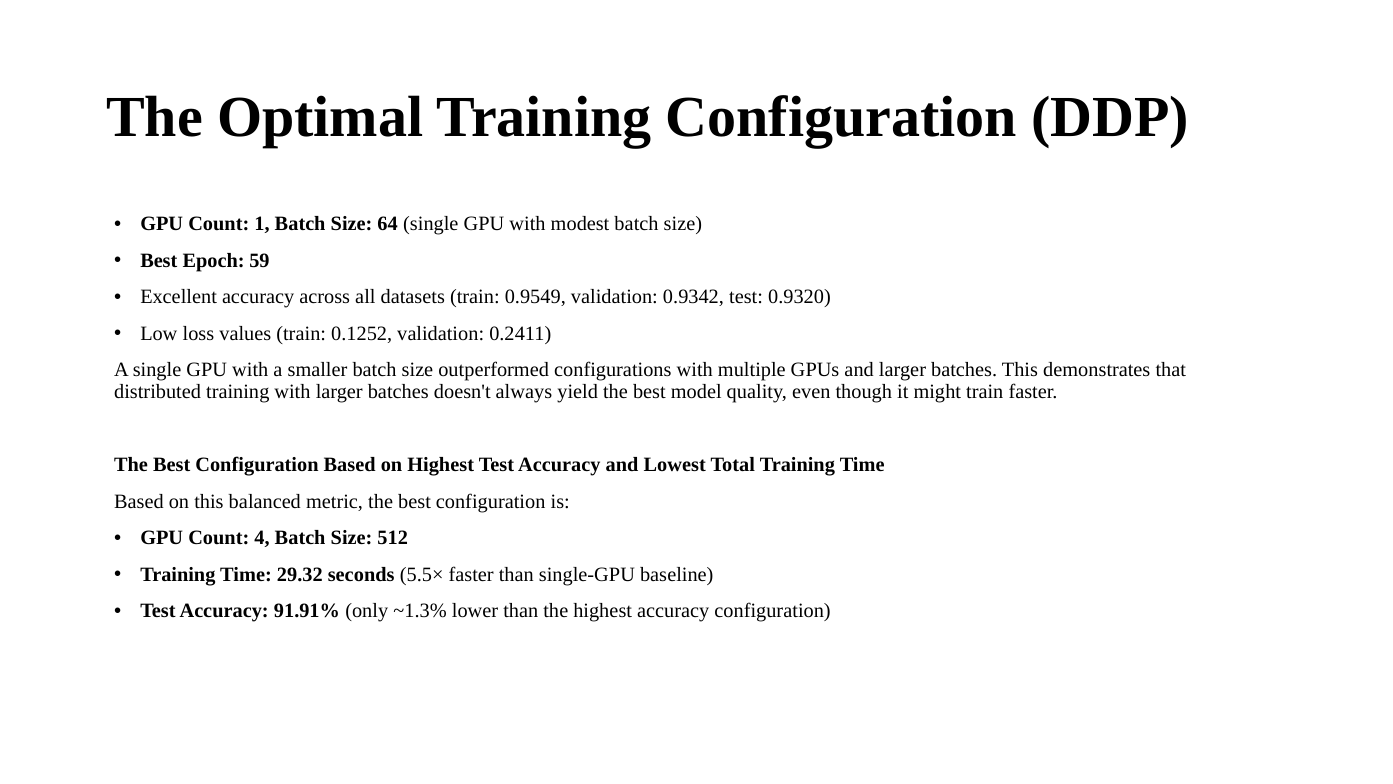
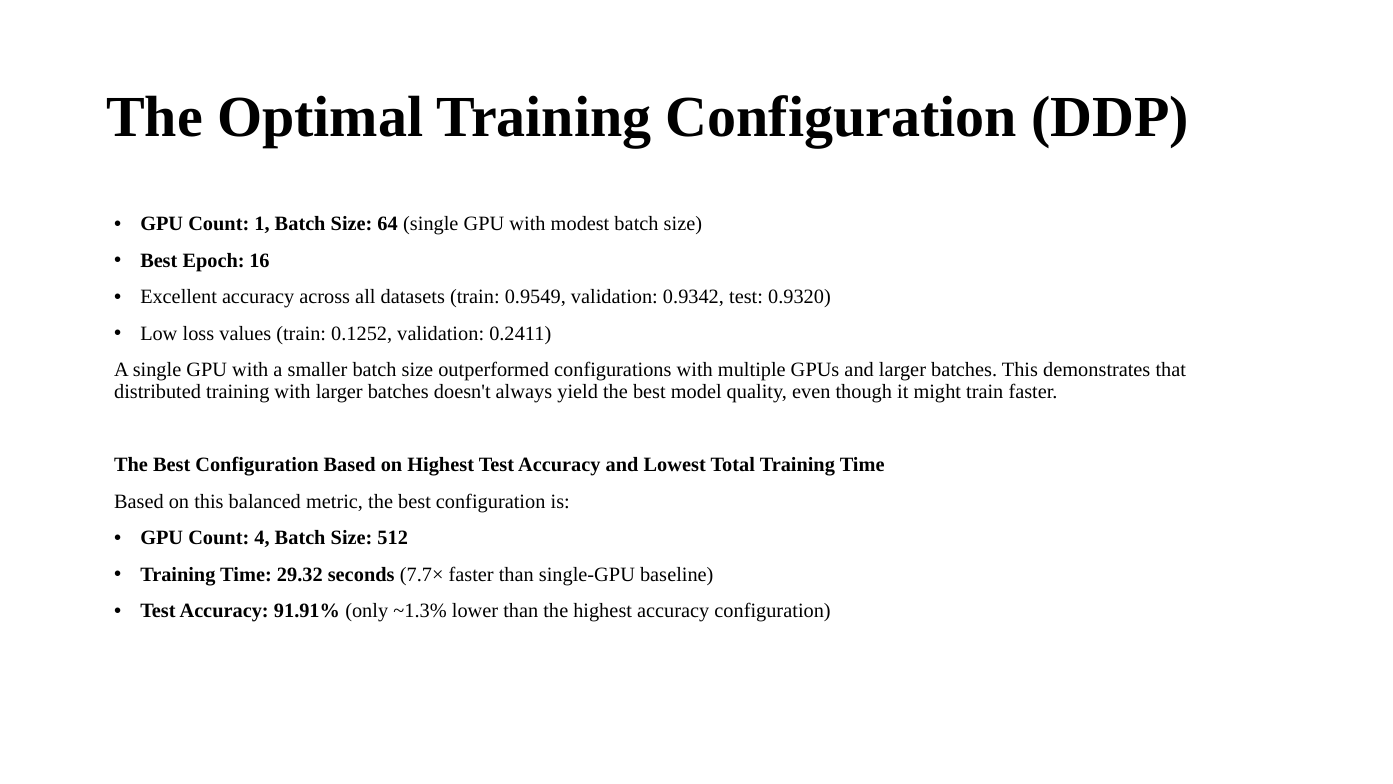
59: 59 -> 16 (259, 260)
5.5×: 5.5× -> 7.7× (422, 574)
